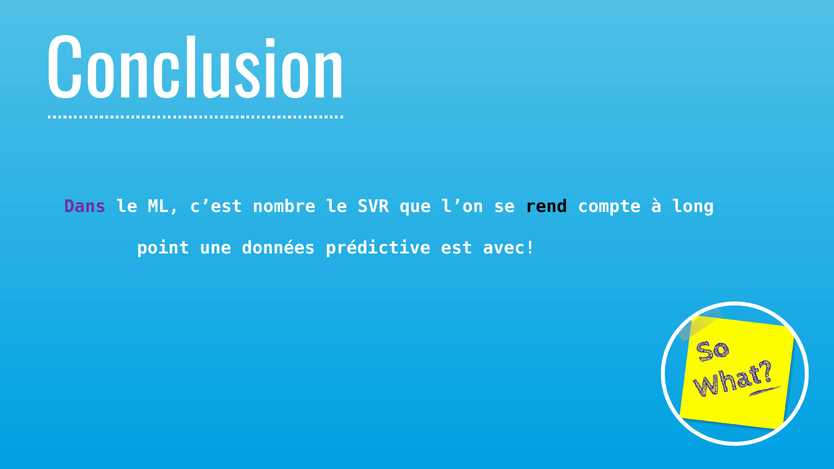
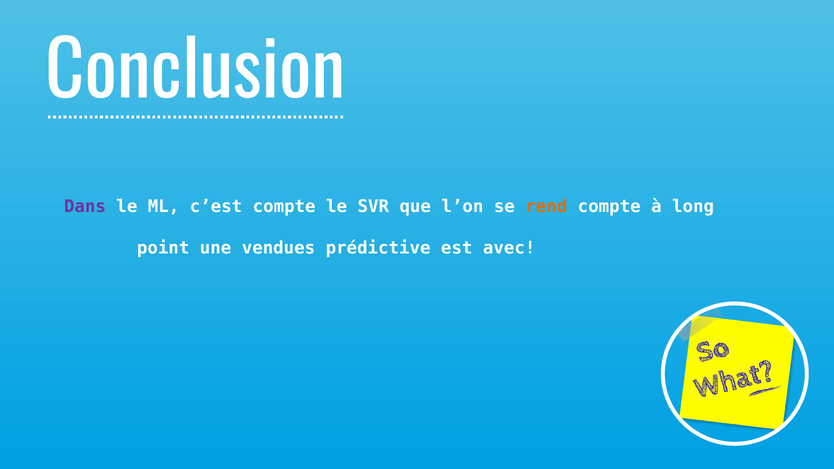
c’est nombre: nombre -> compte (284, 206)
rend colour: black -> orange (546, 206)
données: données -> vendues (278, 248)
